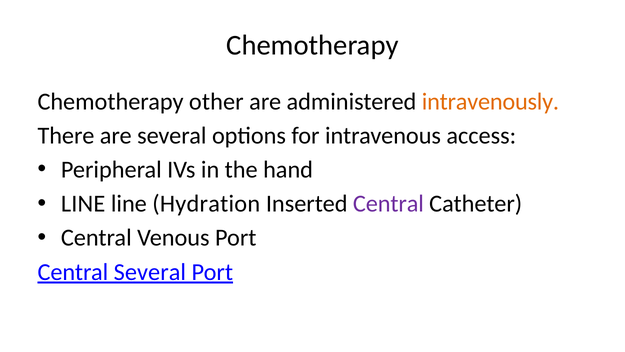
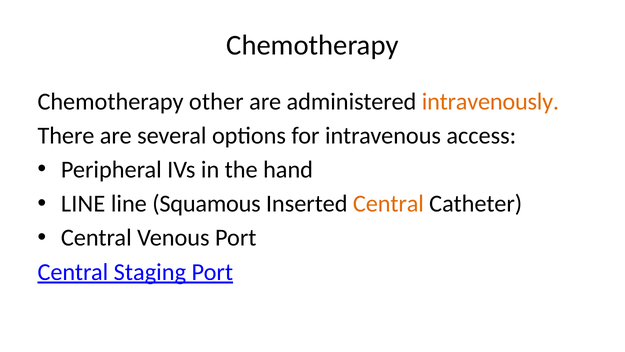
Hydration: Hydration -> Squamous (206, 204)
Central colour: purple -> orange (388, 204)
Central Several: Several -> Staging (150, 272)
